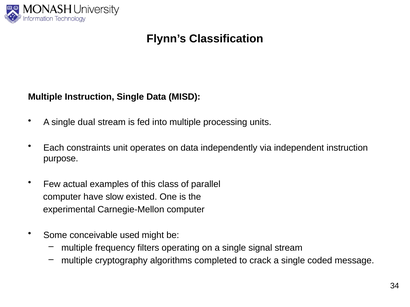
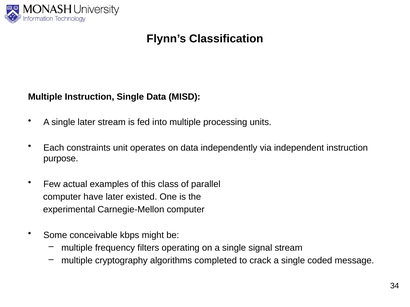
single dual: dual -> later (87, 122)
have slow: slow -> later (115, 197)
used: used -> kbps (130, 235)
